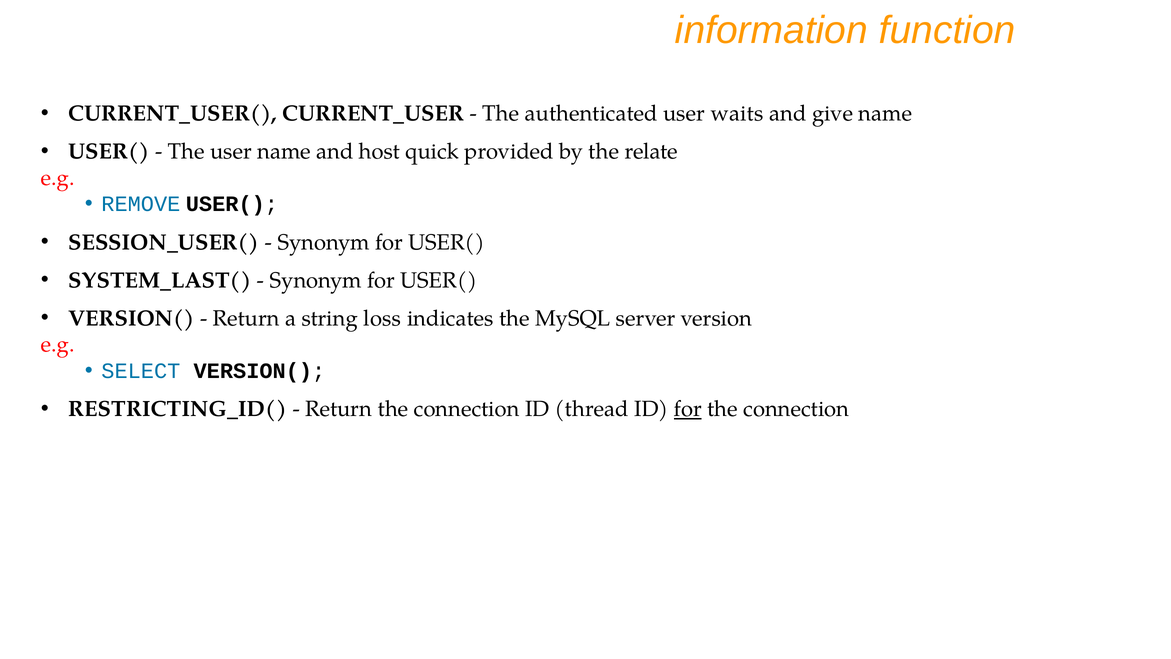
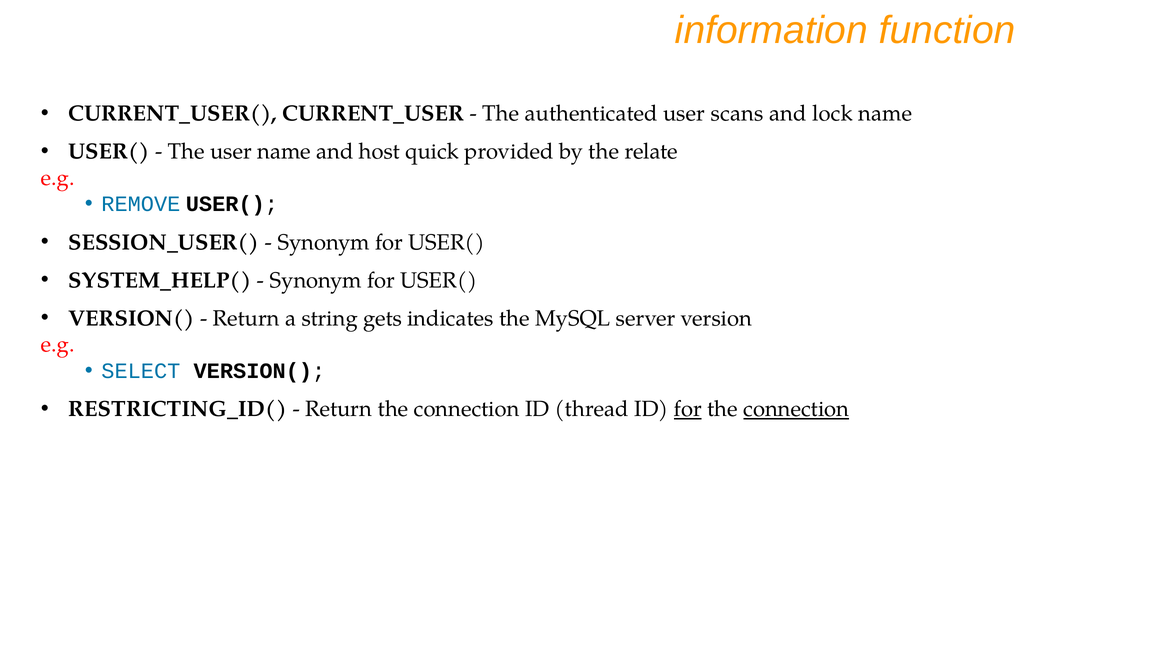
waits: waits -> scans (737, 113)
give: give -> lock (832, 113)
SYSTEM_LAST(: SYSTEM_LAST( -> SYSTEM_HELP( (160, 280)
loss: loss -> gets (383, 318)
connection underline: none -> present (796, 409)
